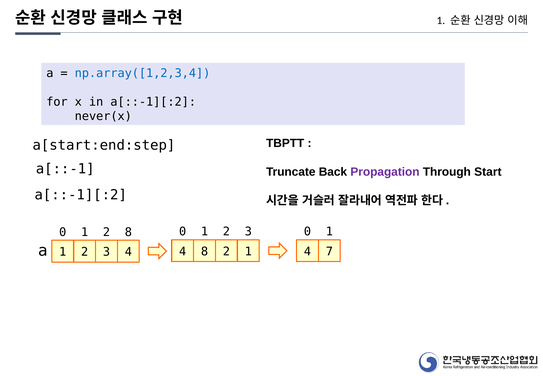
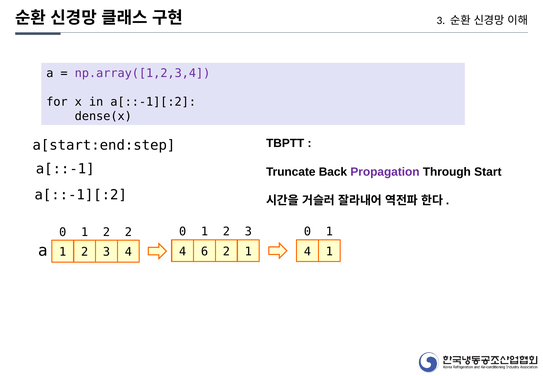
1: 1 -> 3 (441, 21)
np.array([1,2,3,4 colour: blue -> purple (143, 73)
never(x: never(x -> dense(x (103, 116)
2 8: 8 -> 2 (128, 232)
4 8: 8 -> 6 (205, 251)
7: 7 -> 1 (329, 251)
